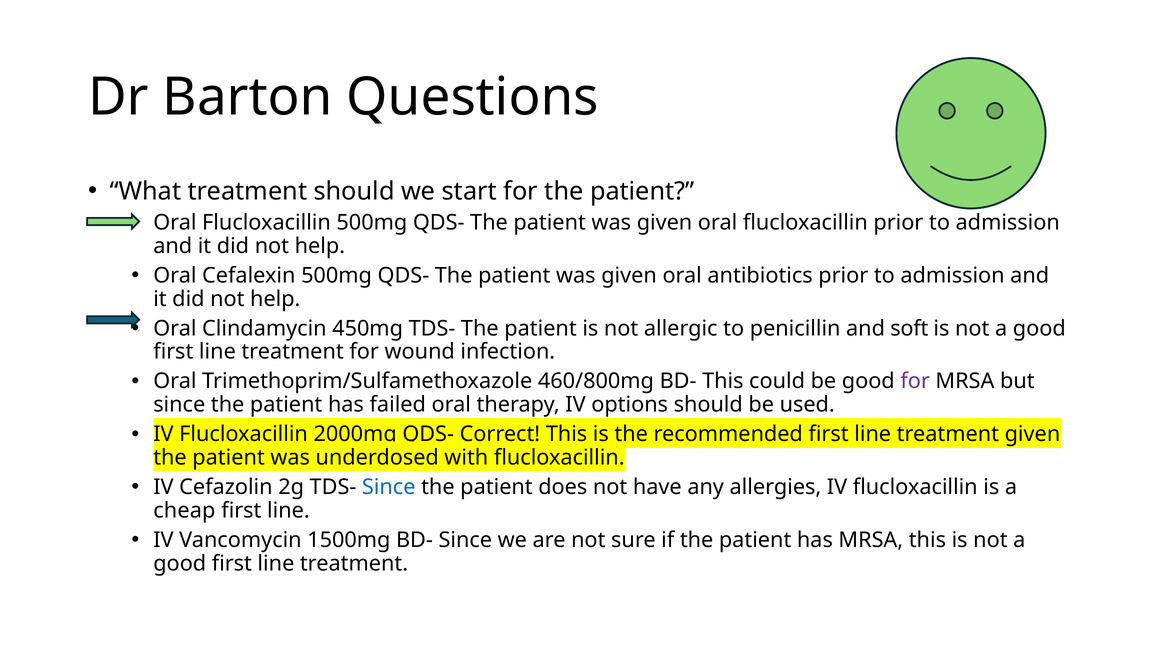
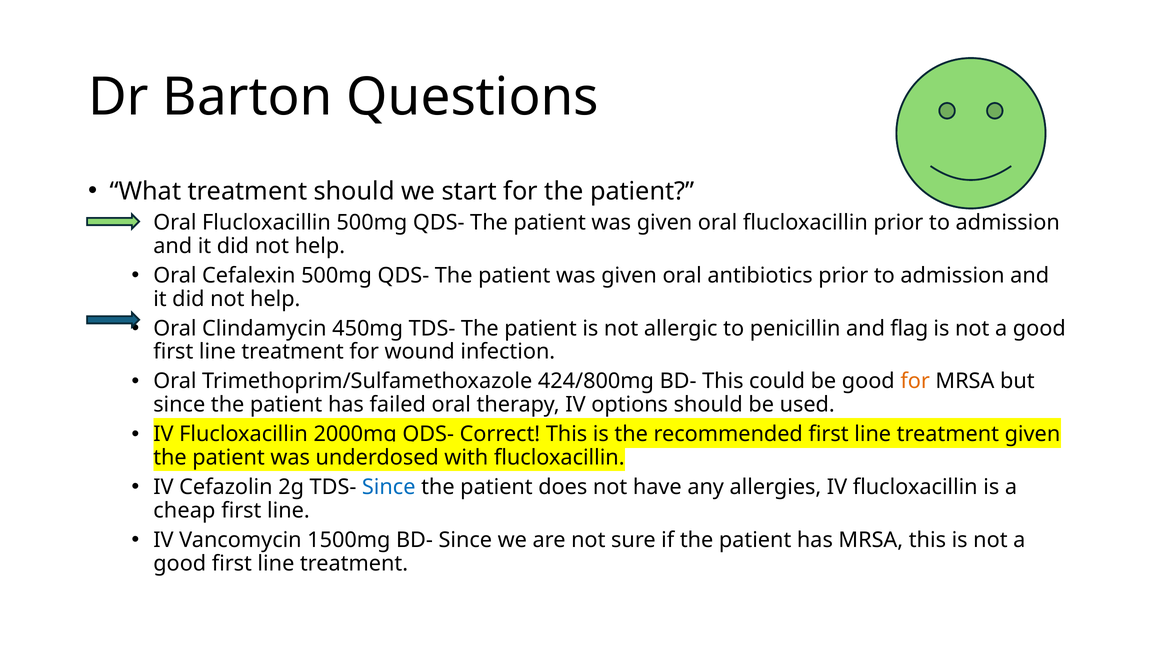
soft: soft -> flag (909, 328)
460/800mg: 460/800mg -> 424/800mg (596, 381)
for colour: purple -> orange (915, 381)
